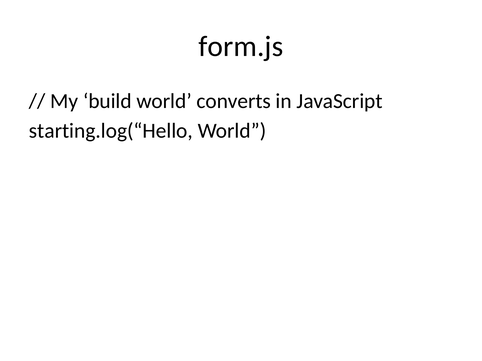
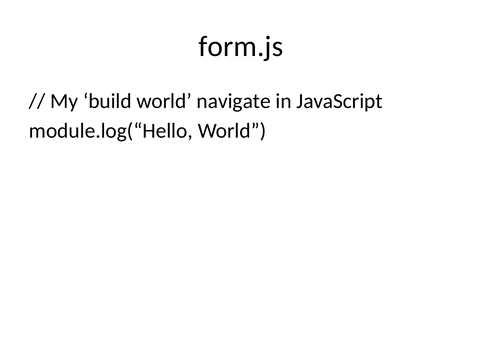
converts: converts -> navigate (234, 101)
starting.log(“Hello: starting.log(“Hello -> module.log(“Hello (111, 131)
